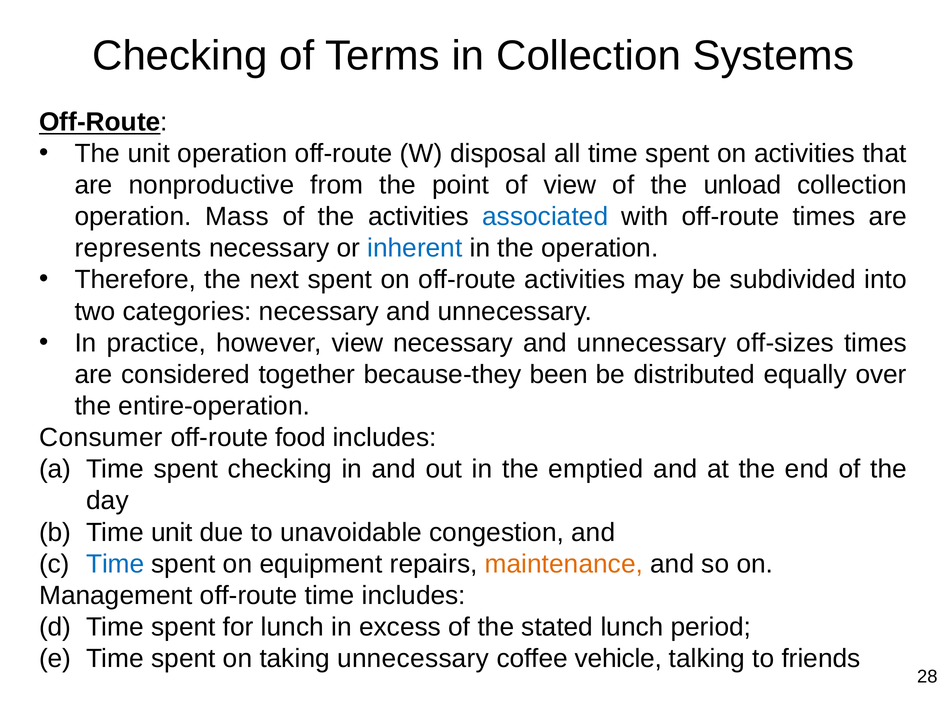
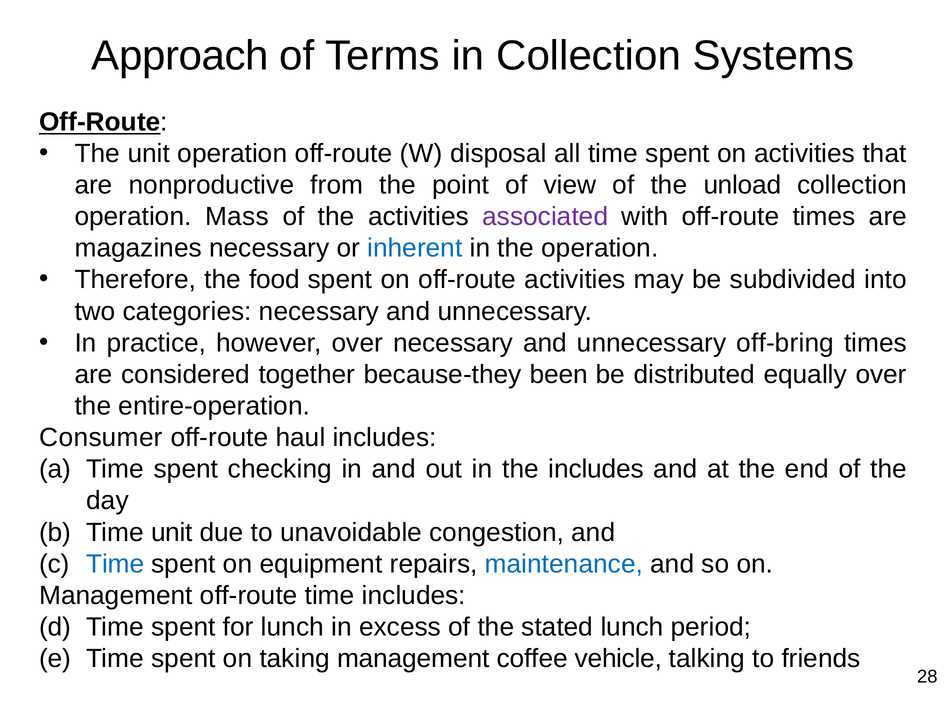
Checking: Checking -> Approach (180, 56)
associated colour: blue -> purple (545, 217)
represents: represents -> magazines (138, 248)
next: next -> food (275, 280)
however view: view -> over (357, 343)
off-sizes: off-sizes -> off-bring (785, 343)
food: food -> haul (300, 438)
the emptied: emptied -> includes (596, 469)
maintenance colour: orange -> blue (564, 564)
taking unnecessary: unnecessary -> management (413, 659)
